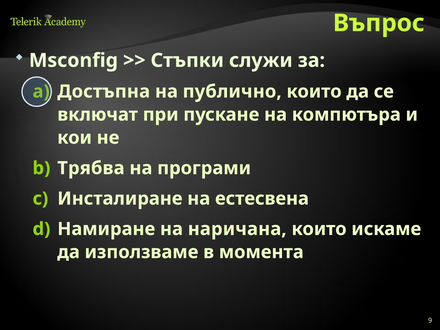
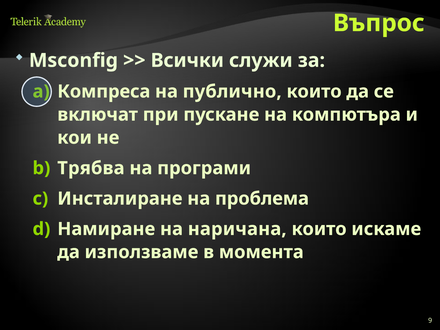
Стъпки: Стъпки -> Всички (187, 60)
Достъпна: Достъпна -> Компреса (104, 92)
естесвена: естесвена -> проблема (262, 199)
